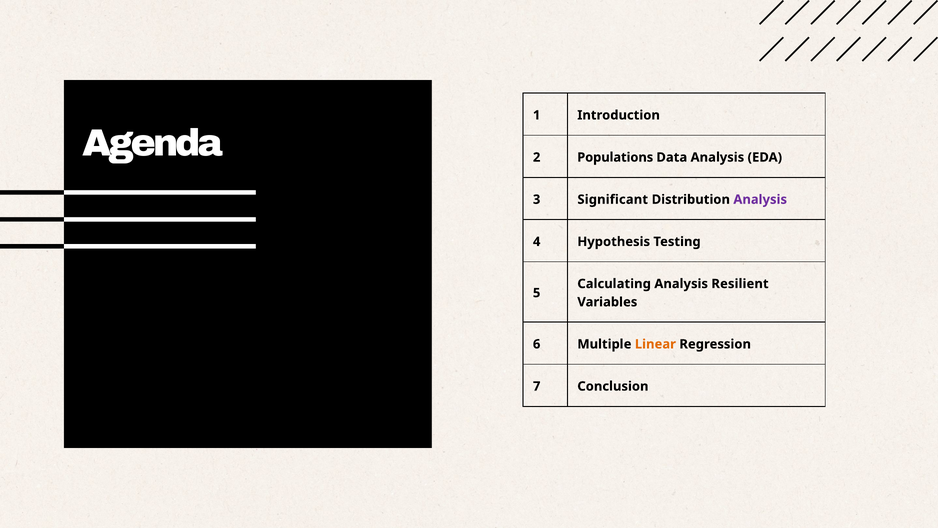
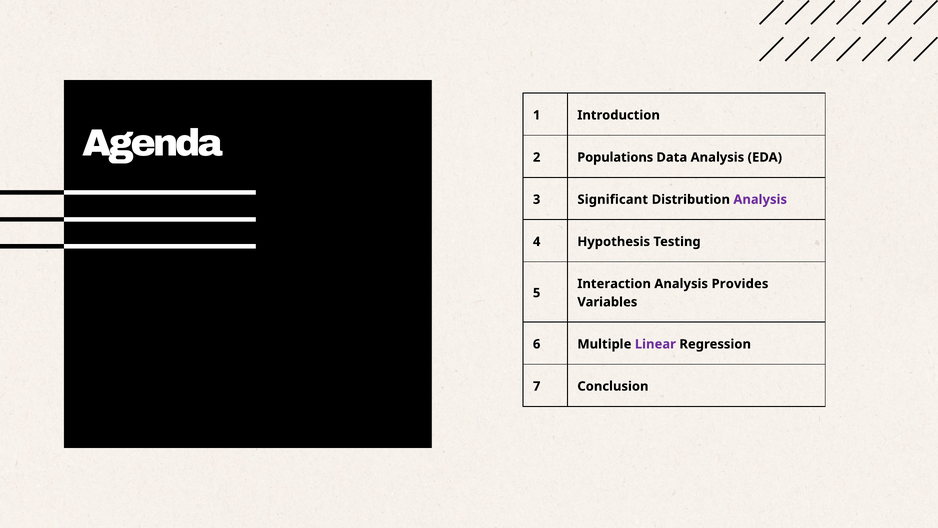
Calculating: Calculating -> Interaction (614, 284)
Resilient: Resilient -> Provides (740, 284)
Linear colour: orange -> purple (655, 344)
